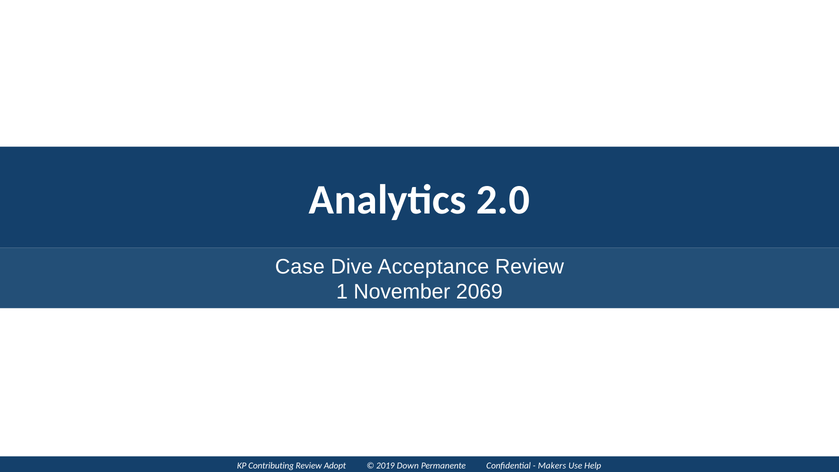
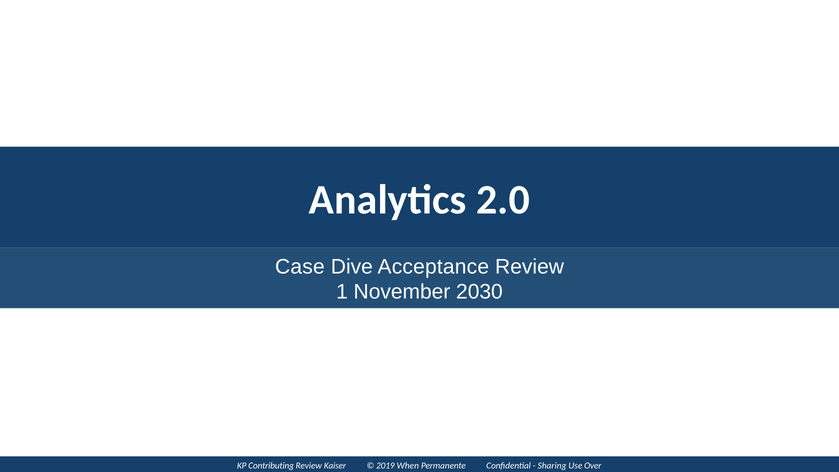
2069: 2069 -> 2030 (479, 292)
Adopt: Adopt -> Kaiser (335, 465)
Down: Down -> When (408, 465)
Makers: Makers -> Sharing (552, 465)
Help: Help -> Over (593, 465)
